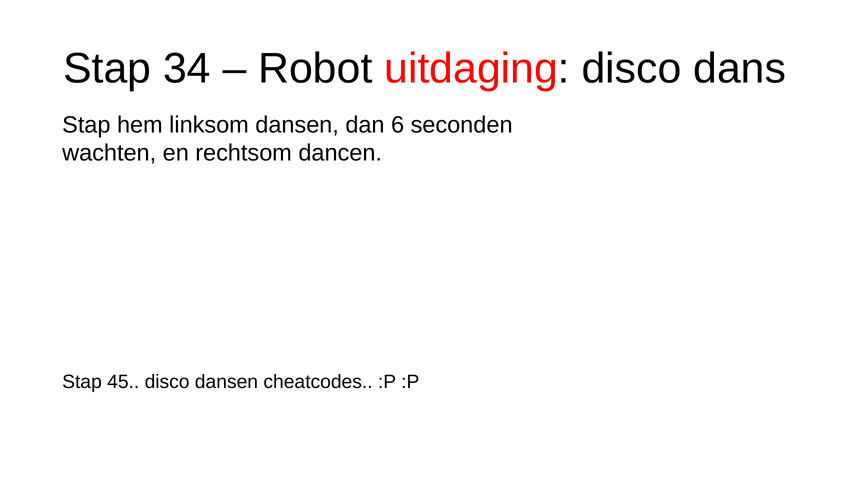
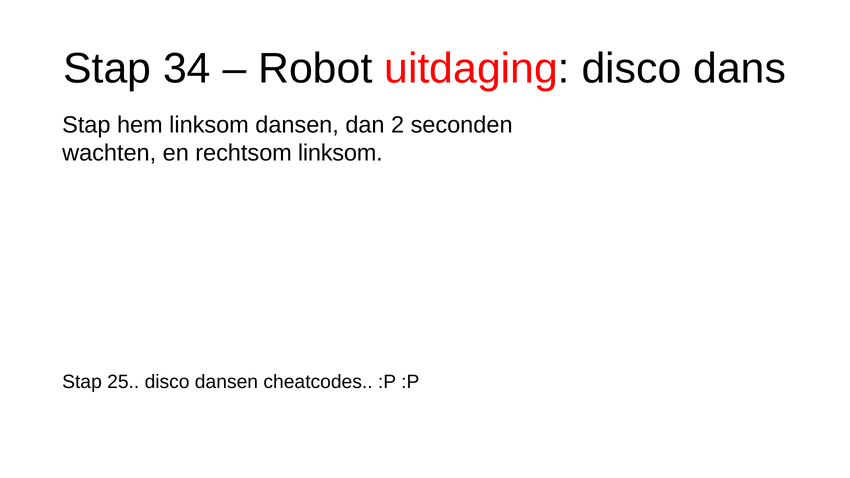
6: 6 -> 2 (398, 125)
rechtsom dancen: dancen -> linksom (340, 153)
45: 45 -> 25 (123, 382)
